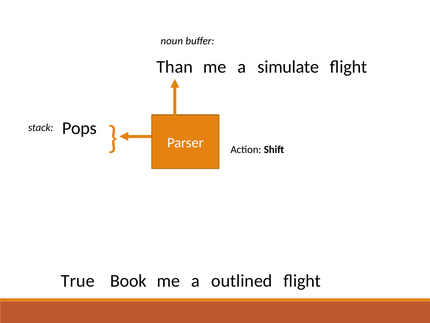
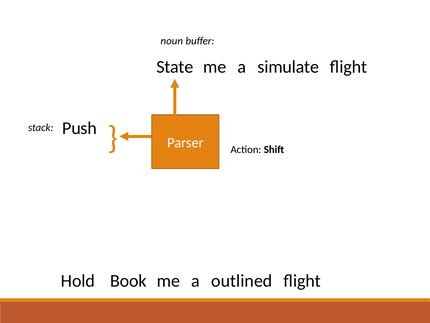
Than: Than -> State (175, 67)
Pops: Pops -> Push (80, 128)
True: True -> Hold (78, 280)
